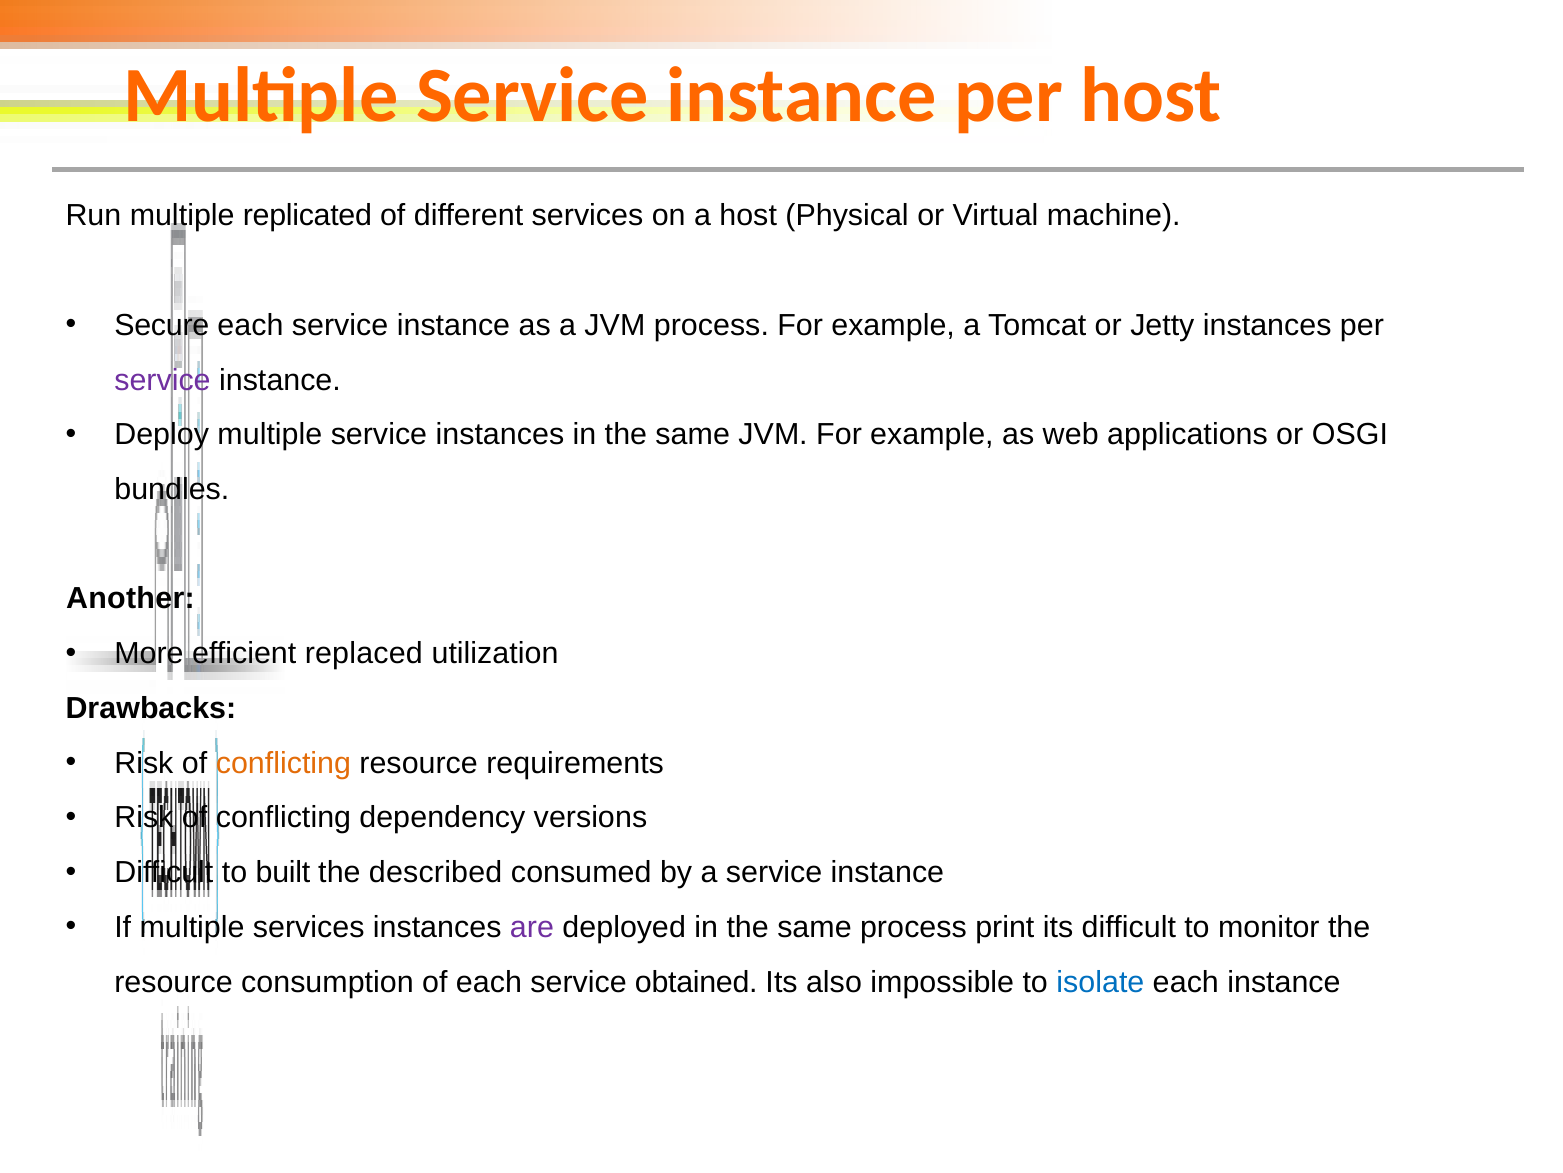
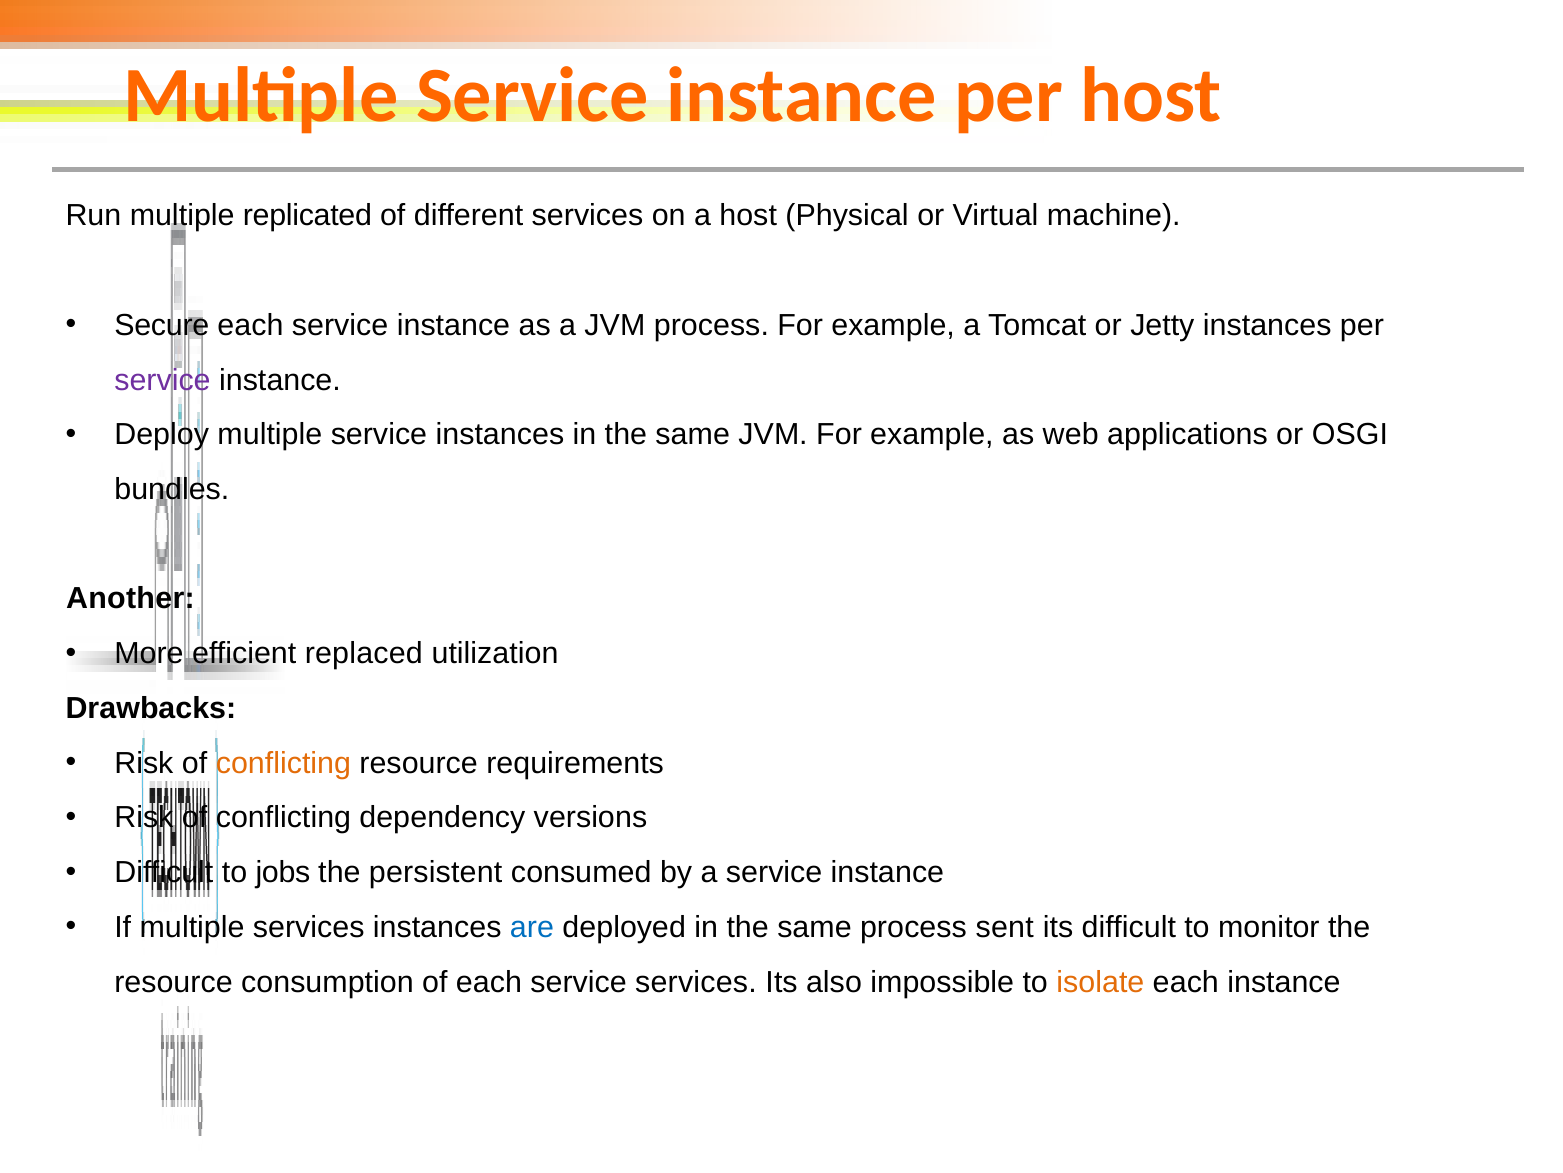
built: built -> jobs (283, 872)
described: described -> persistent (436, 872)
are colour: purple -> blue (532, 927)
print: print -> sent (1005, 927)
service obtained: obtained -> services (696, 981)
isolate colour: blue -> orange (1100, 981)
